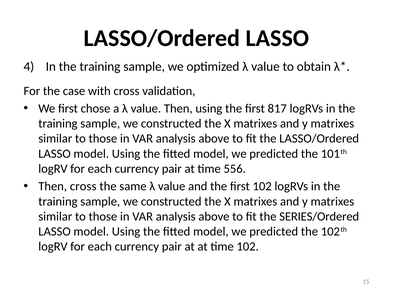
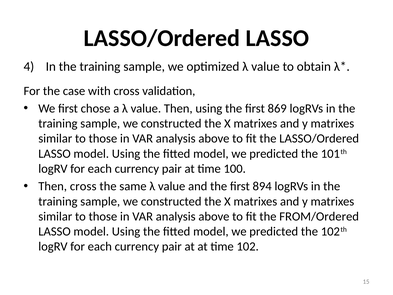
817: 817 -> 869 (277, 108)
556: 556 -> 100 (235, 169)
first 102: 102 -> 894 (262, 186)
SERIES/Ordered: SERIES/Ordered -> FROM/Ordered (319, 216)
